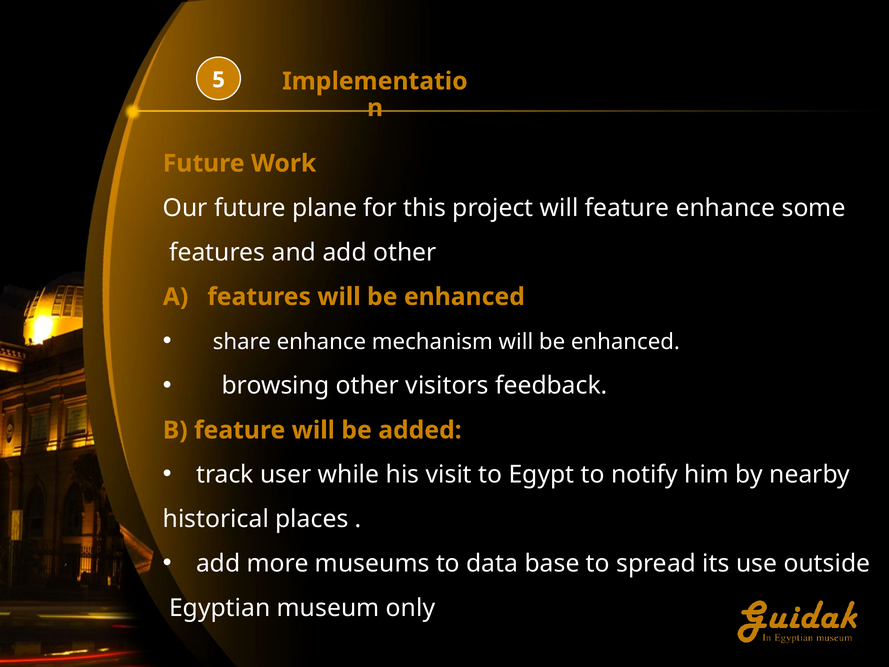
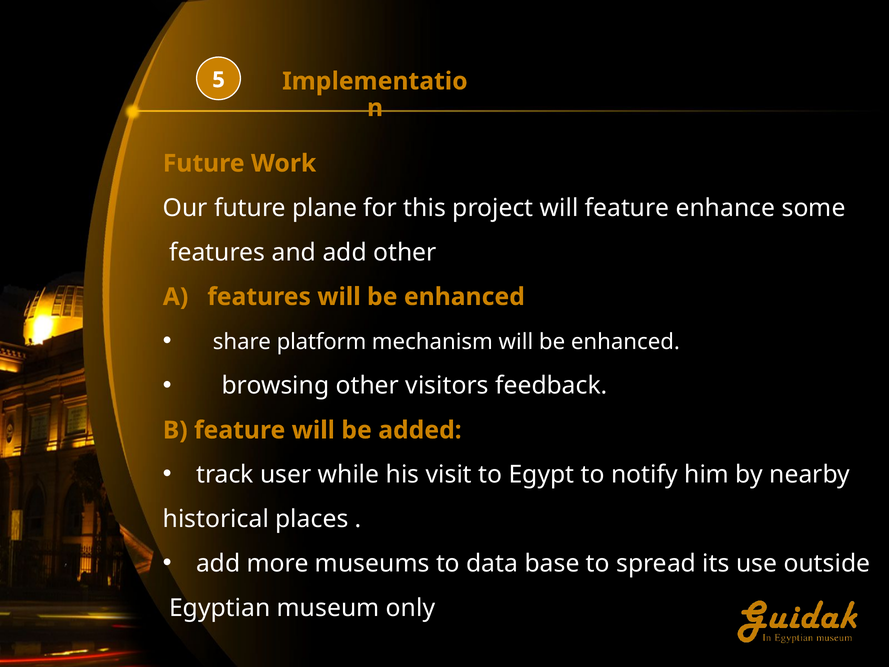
share enhance: enhance -> platform (321, 342)
